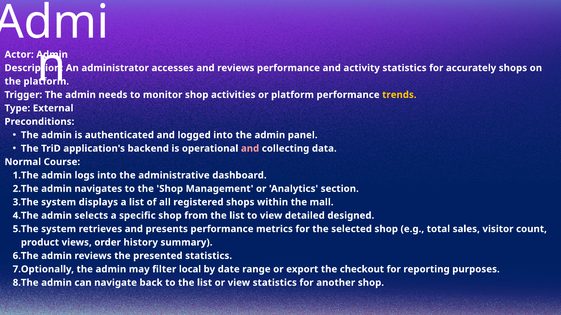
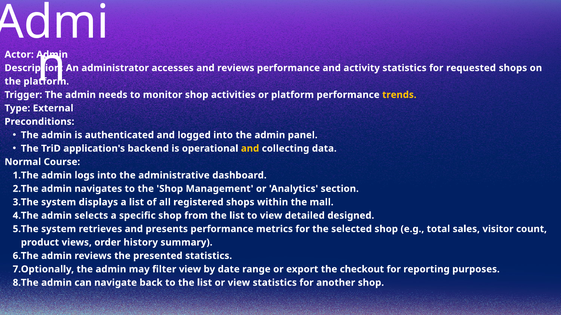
accurately: accurately -> requested (471, 68)
and colour: pink -> yellow (250, 149)
filter local: local -> view (190, 270)
